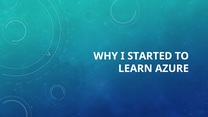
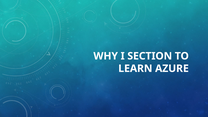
STARTED: STARTED -> SECTION (150, 56)
